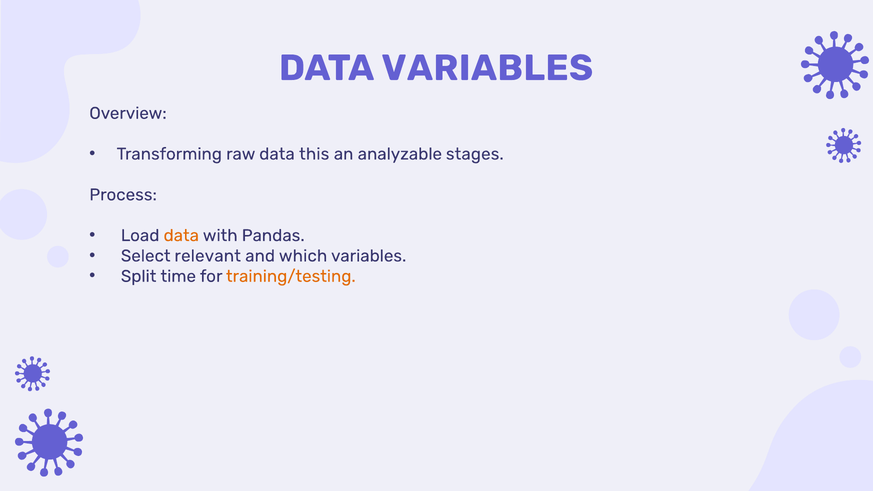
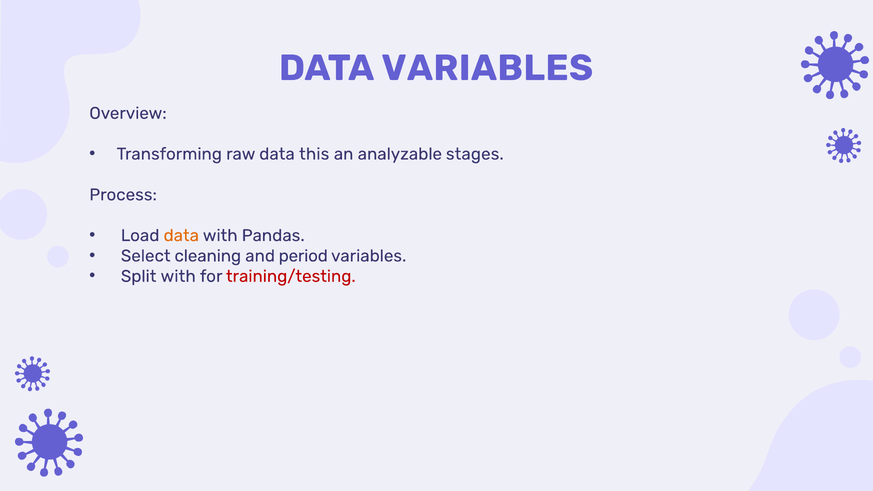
relevant: relevant -> cleaning (208, 256)
which: which -> period (303, 256)
Split time: time -> with (178, 276)
training/testing colour: orange -> red (291, 276)
